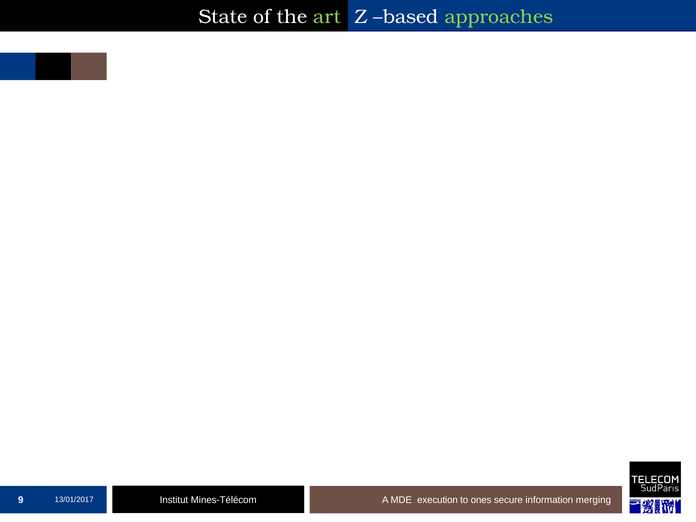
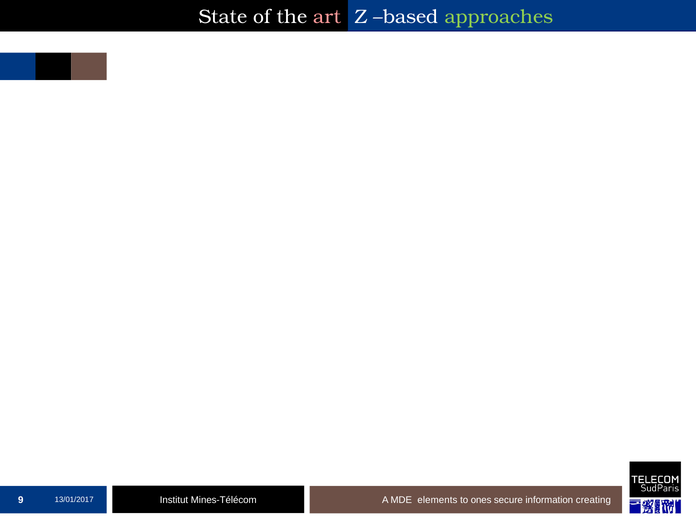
art colour: light green -> pink (327, 17)
execution: execution -> elements (437, 500)
merging: merging -> creating (593, 500)
